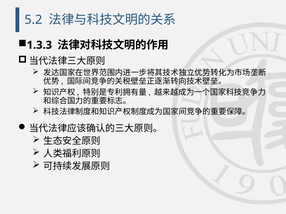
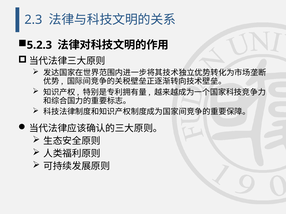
5.2: 5.2 -> 2.3 (33, 20)
1.3.3: 1.3.3 -> 5.2.3 (39, 45)
